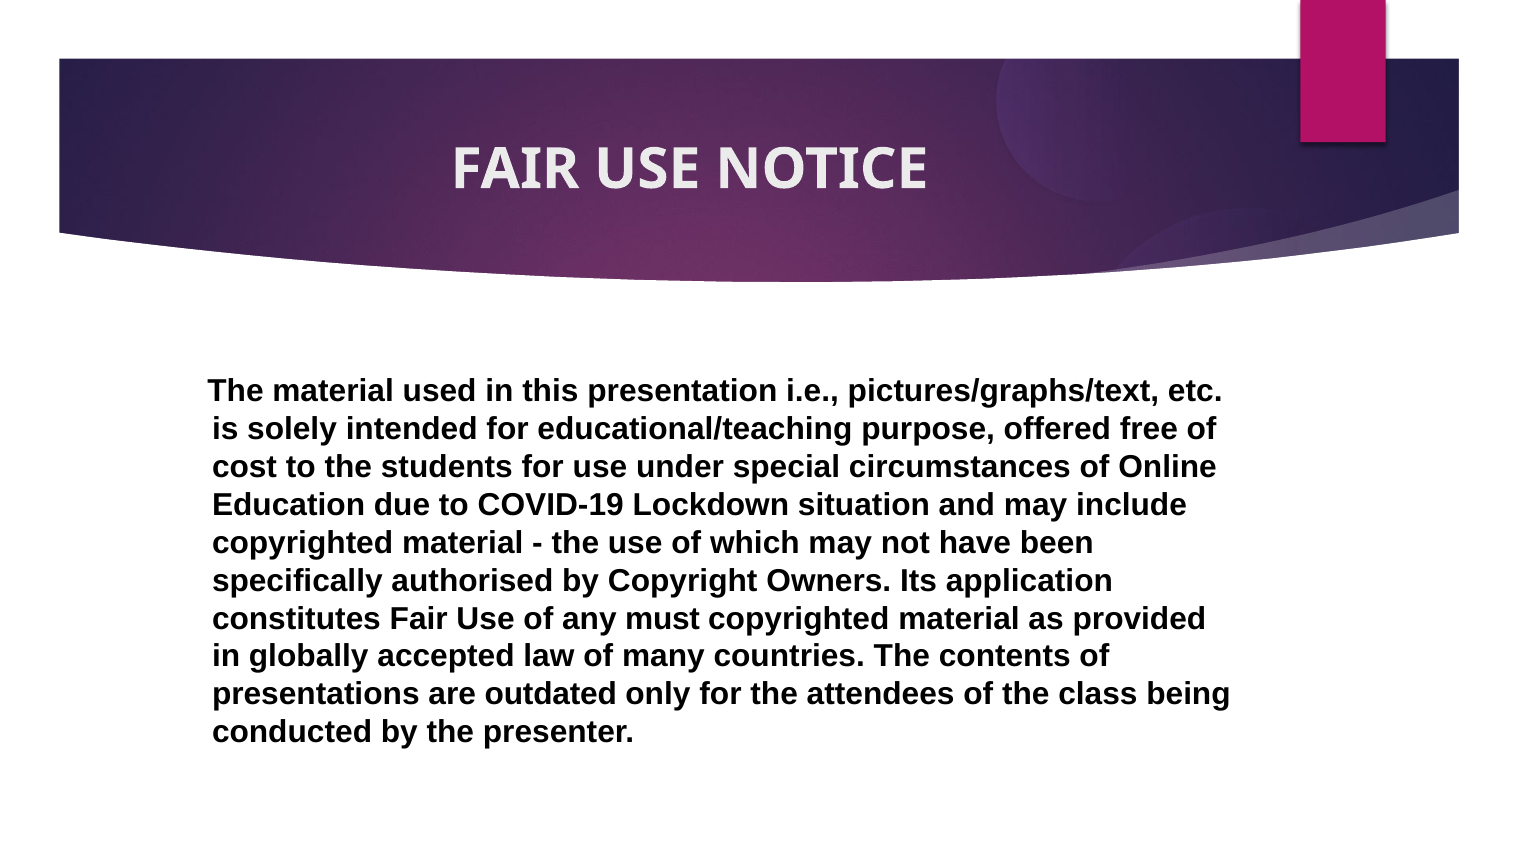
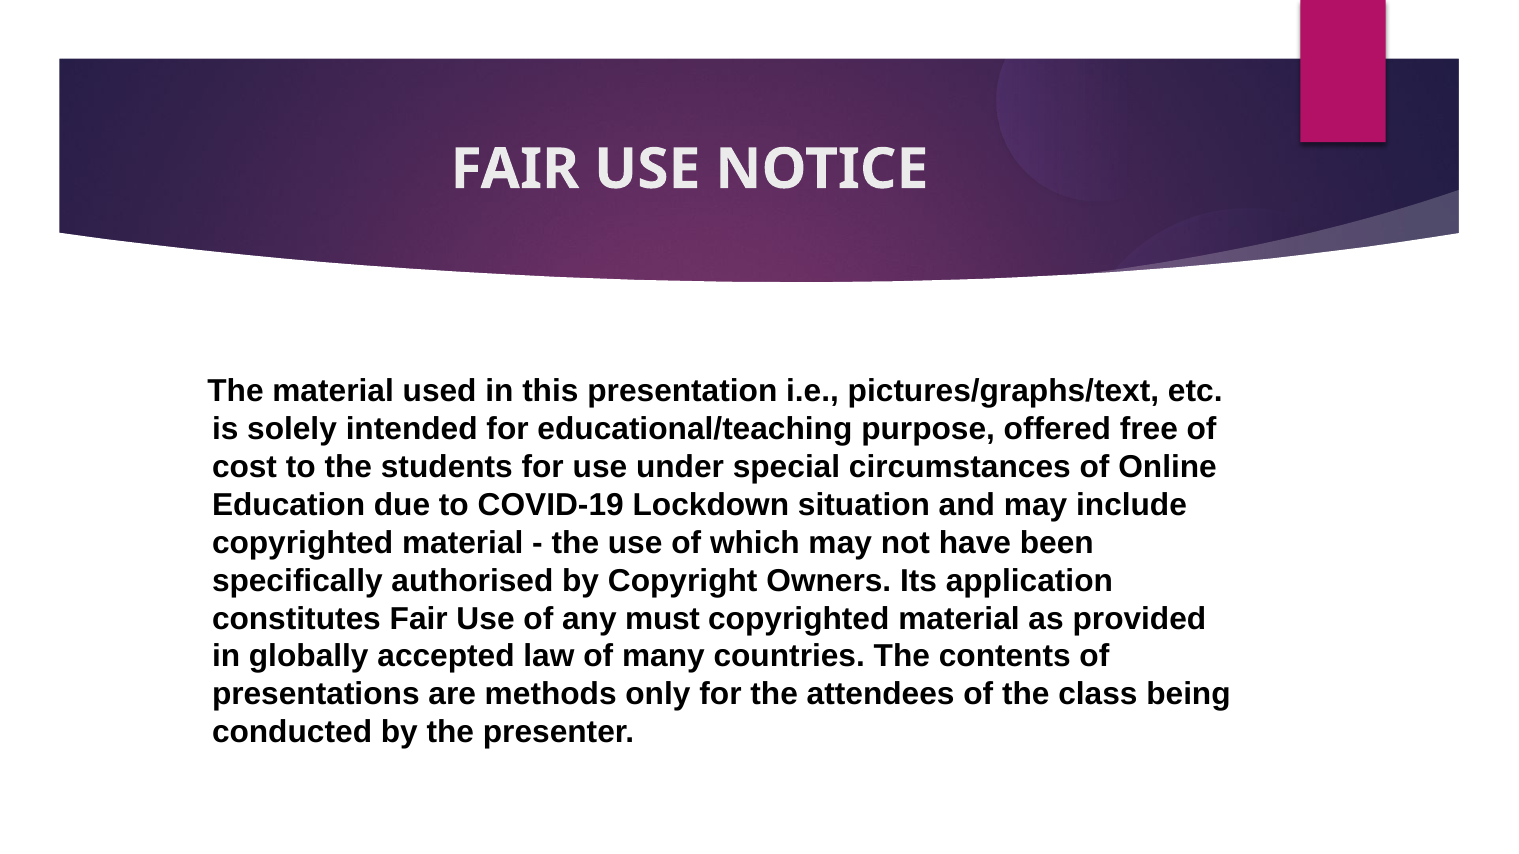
outdated: outdated -> methods (551, 695)
